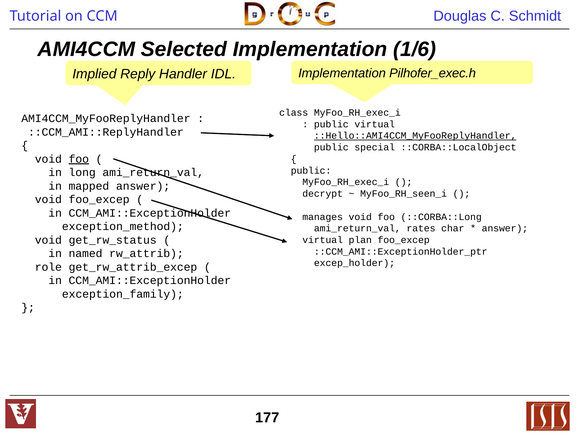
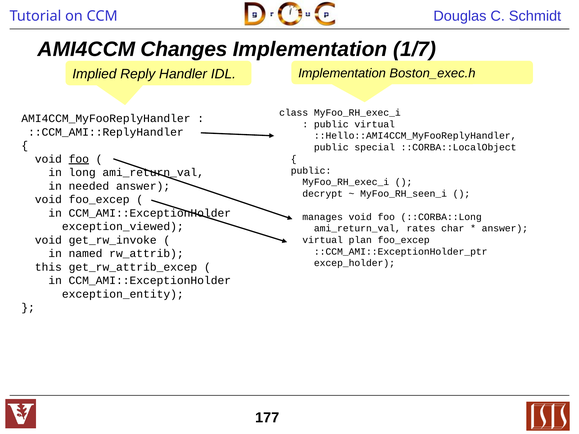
Selected: Selected -> Changes (184, 49)
1/6: 1/6 -> 1/7 (415, 49)
Pilhofer_exec.h: Pilhofer_exec.h -> Boston_exec.h (432, 73)
::Hello::AMI4CCM_MyFooReplyHandler underline: present -> none (415, 136)
mapped: mapped -> needed (89, 186)
exception_method: exception_method -> exception_viewed (123, 227)
get_rw_status: get_rw_status -> get_rw_invoke (113, 240)
role: role -> this (48, 267)
exception_family: exception_family -> exception_entity (123, 294)
